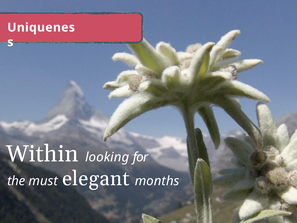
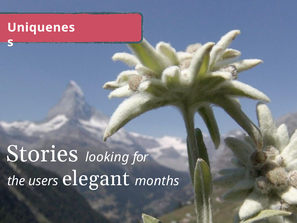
Within: Within -> Stories (42, 154)
must: must -> users (43, 181)
